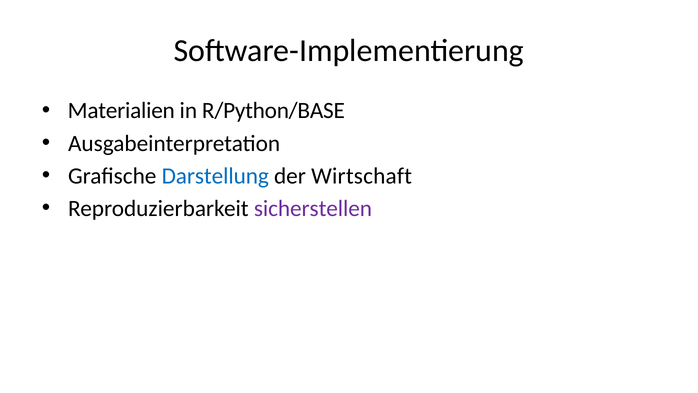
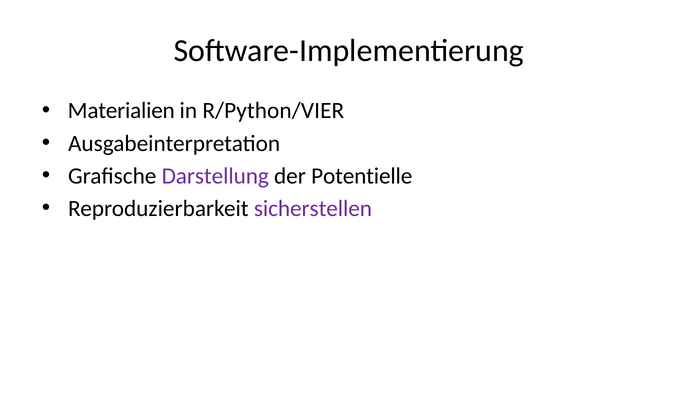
R/Python/BASE: R/Python/BASE -> R/Python/VIER (273, 111)
Darstellung colour: blue -> purple (215, 176)
Wirtschaft: Wirtschaft -> Potentielle (362, 176)
